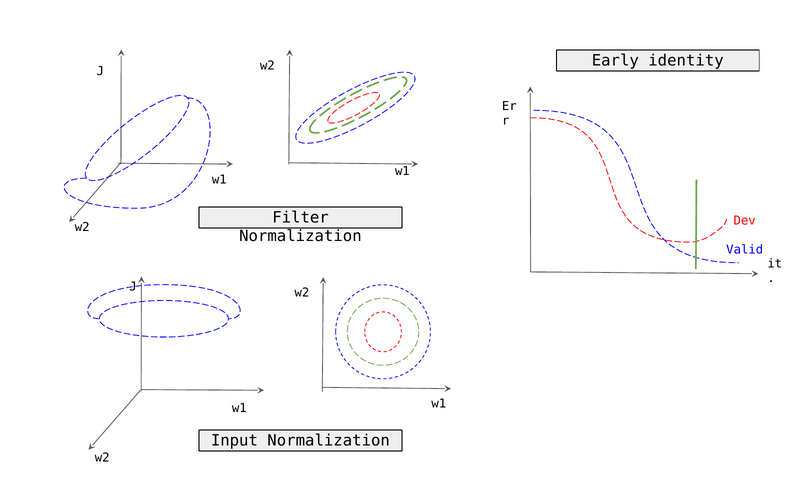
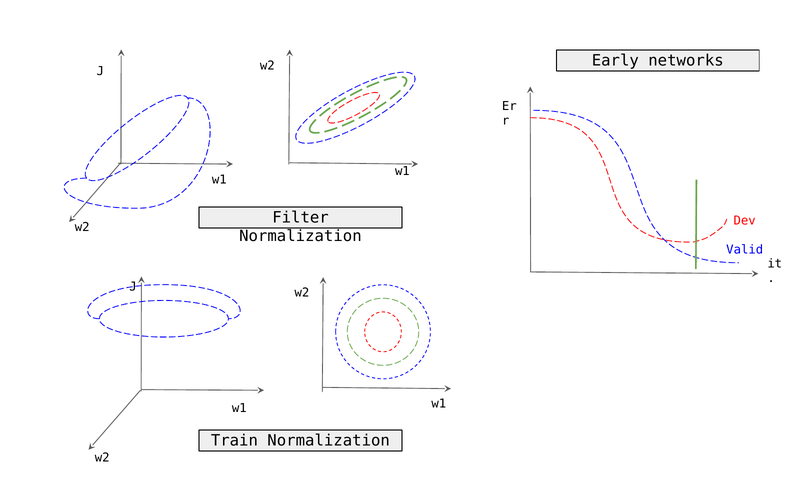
identity: identity -> networks (686, 60)
Input: Input -> Train (234, 441)
